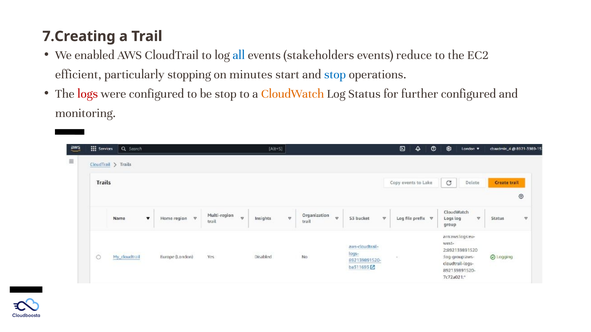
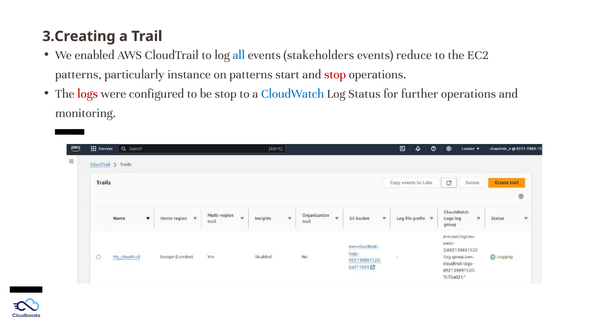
7.Creating: 7.Creating -> 3.Creating (79, 36)
efficient: efficient -> patterns (78, 74)
stopping: stopping -> instance (189, 74)
on minutes: minutes -> patterns (251, 74)
stop colour: blue -> red (335, 74)
CloudWatch colour: orange -> blue (293, 94)
further configured: configured -> operations (468, 94)
